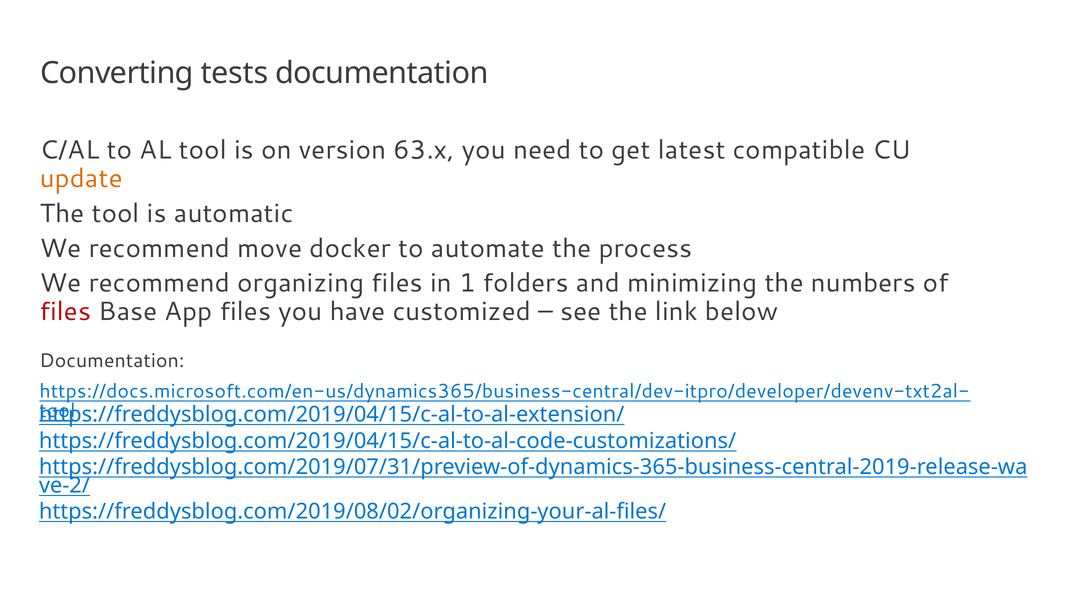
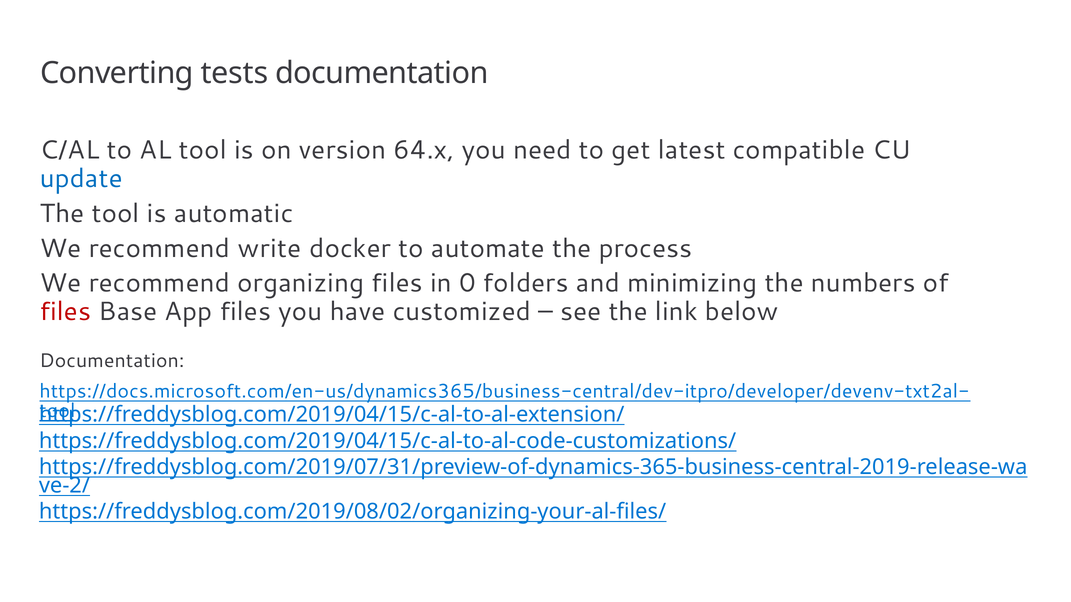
63.x: 63.x -> 64.x (424, 150)
update colour: orange -> blue (81, 179)
move: move -> write (270, 249)
1: 1 -> 0 (467, 283)
